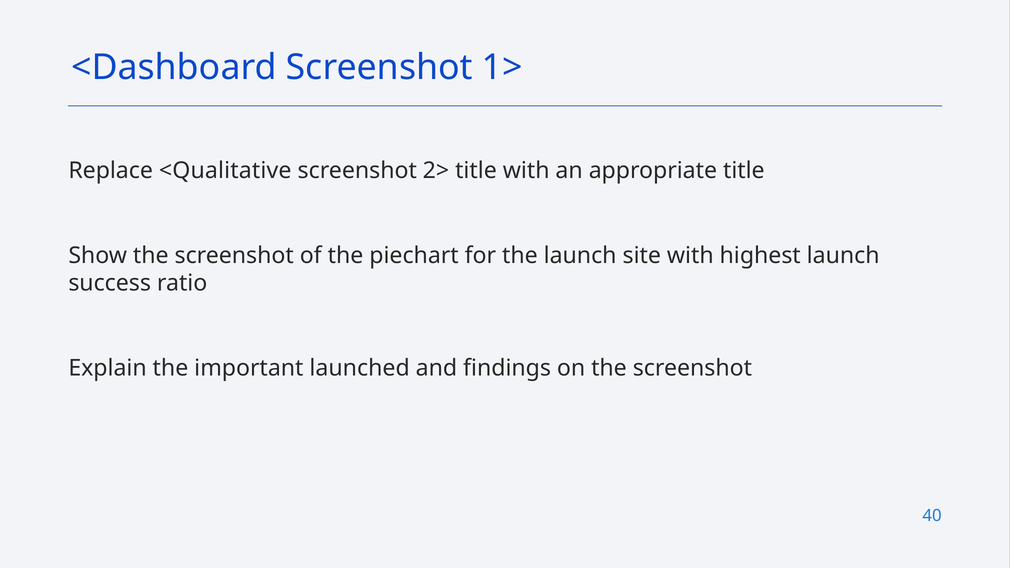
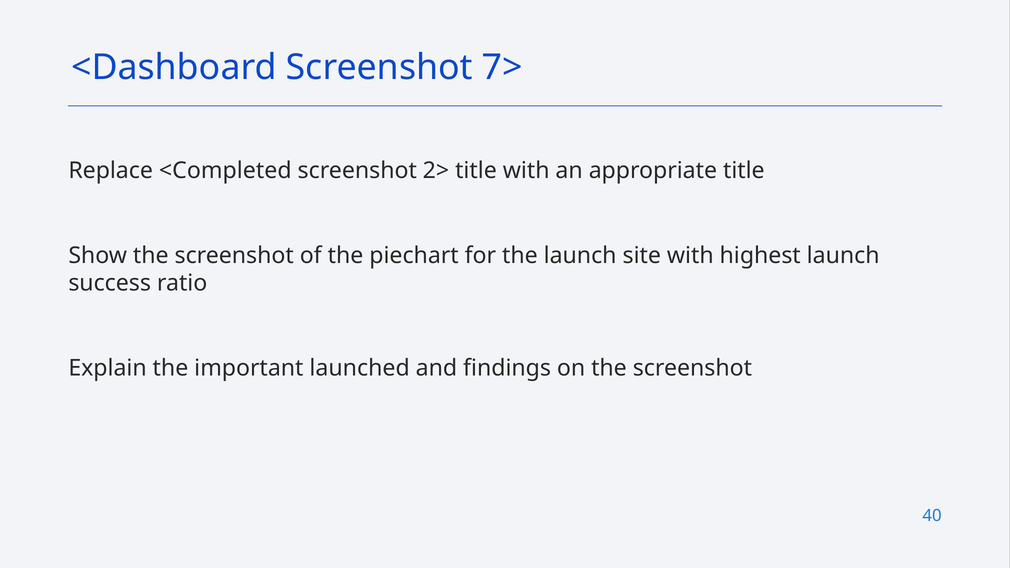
1>: 1> -> 7> (502, 67)
<Qualitative: <Qualitative -> <Completed (225, 170)
